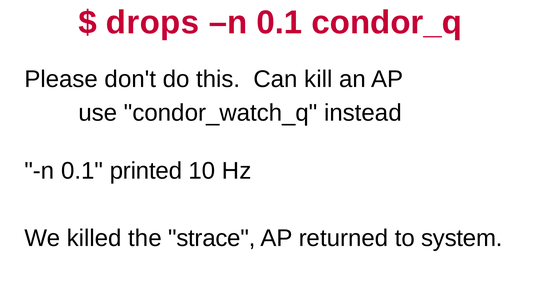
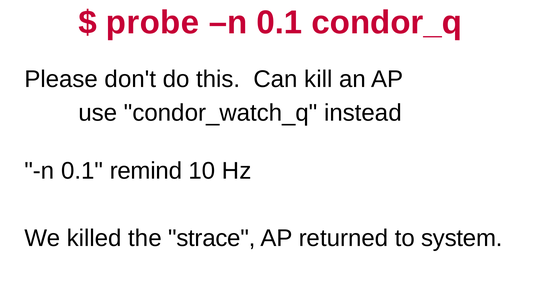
drops: drops -> probe (153, 23)
printed: printed -> remind (146, 170)
